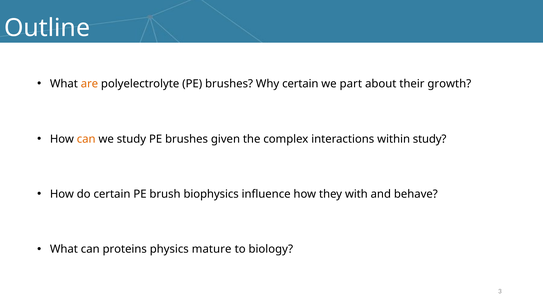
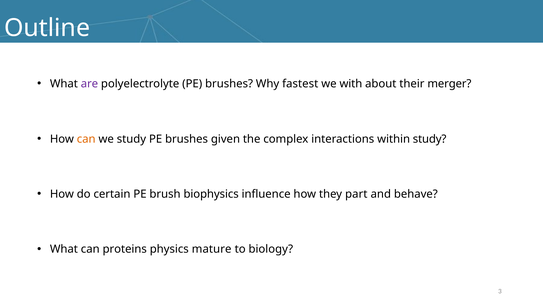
are colour: orange -> purple (89, 84)
Why certain: certain -> fastest (300, 84)
part: part -> with (351, 84)
growth: growth -> merger (449, 84)
with: with -> part (356, 194)
